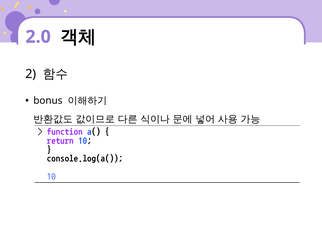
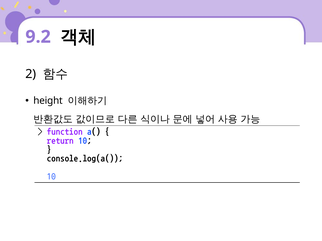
2.0: 2.0 -> 9.2 (38, 37)
bonus: bonus -> height (48, 101)
